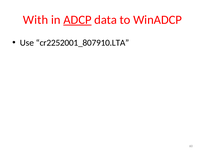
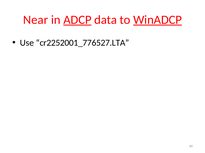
With: With -> Near (36, 20)
WinADCP underline: none -> present (158, 20)
cr2252001_807910.LTA: cr2252001_807910.LTA -> cr2252001_776527.LTA (83, 43)
